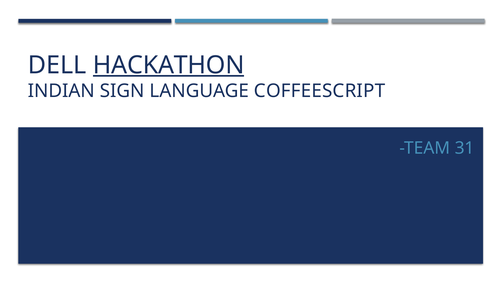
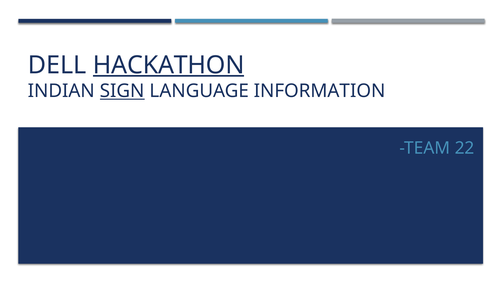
SIGN underline: none -> present (122, 91)
COFFEESCRIPT: COFFEESCRIPT -> INFORMATION (320, 91)
31: 31 -> 22 (465, 148)
